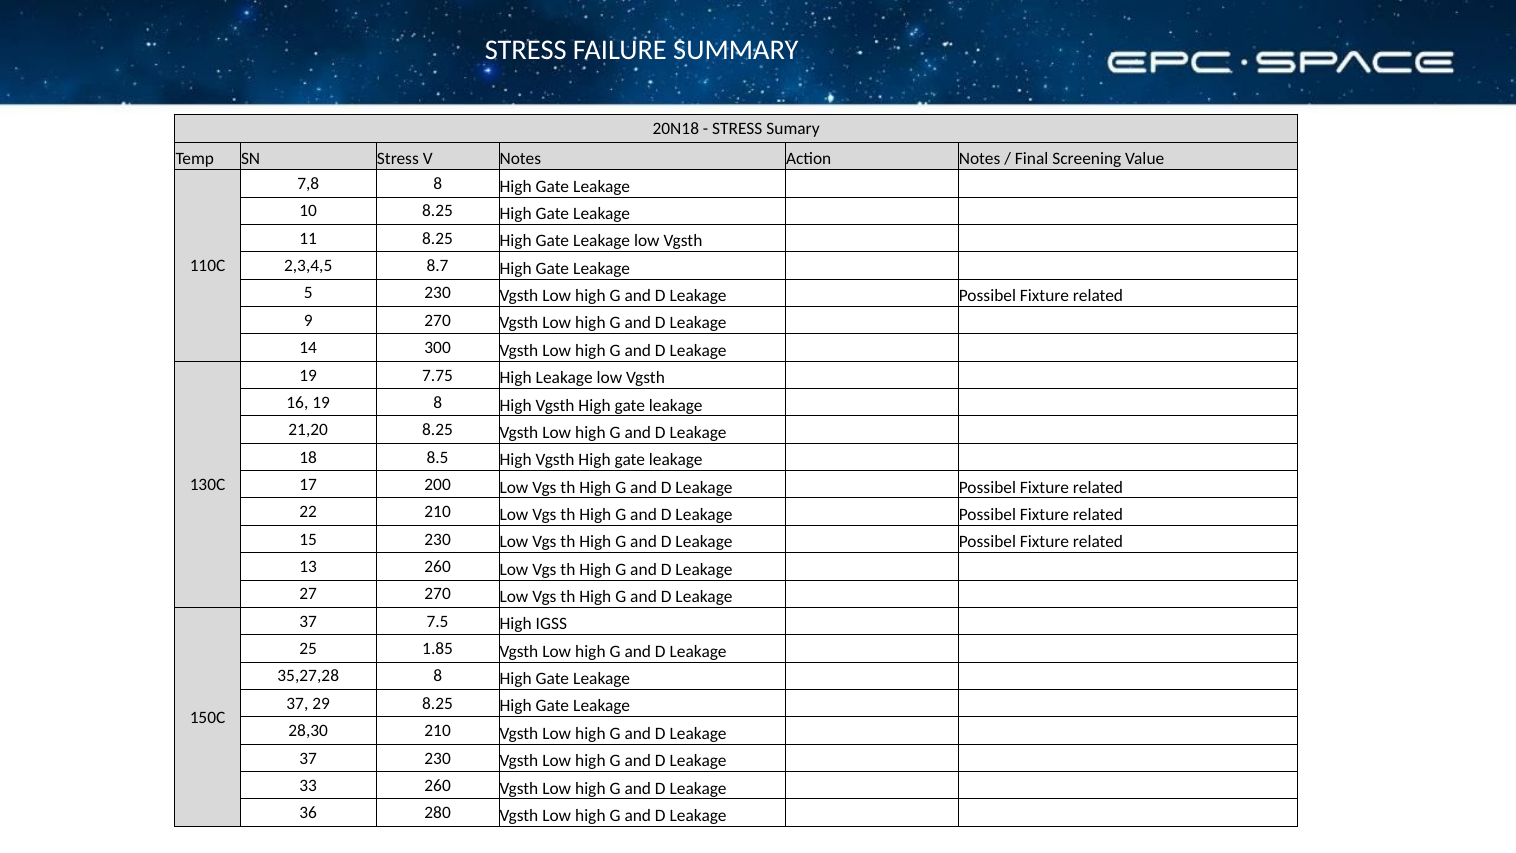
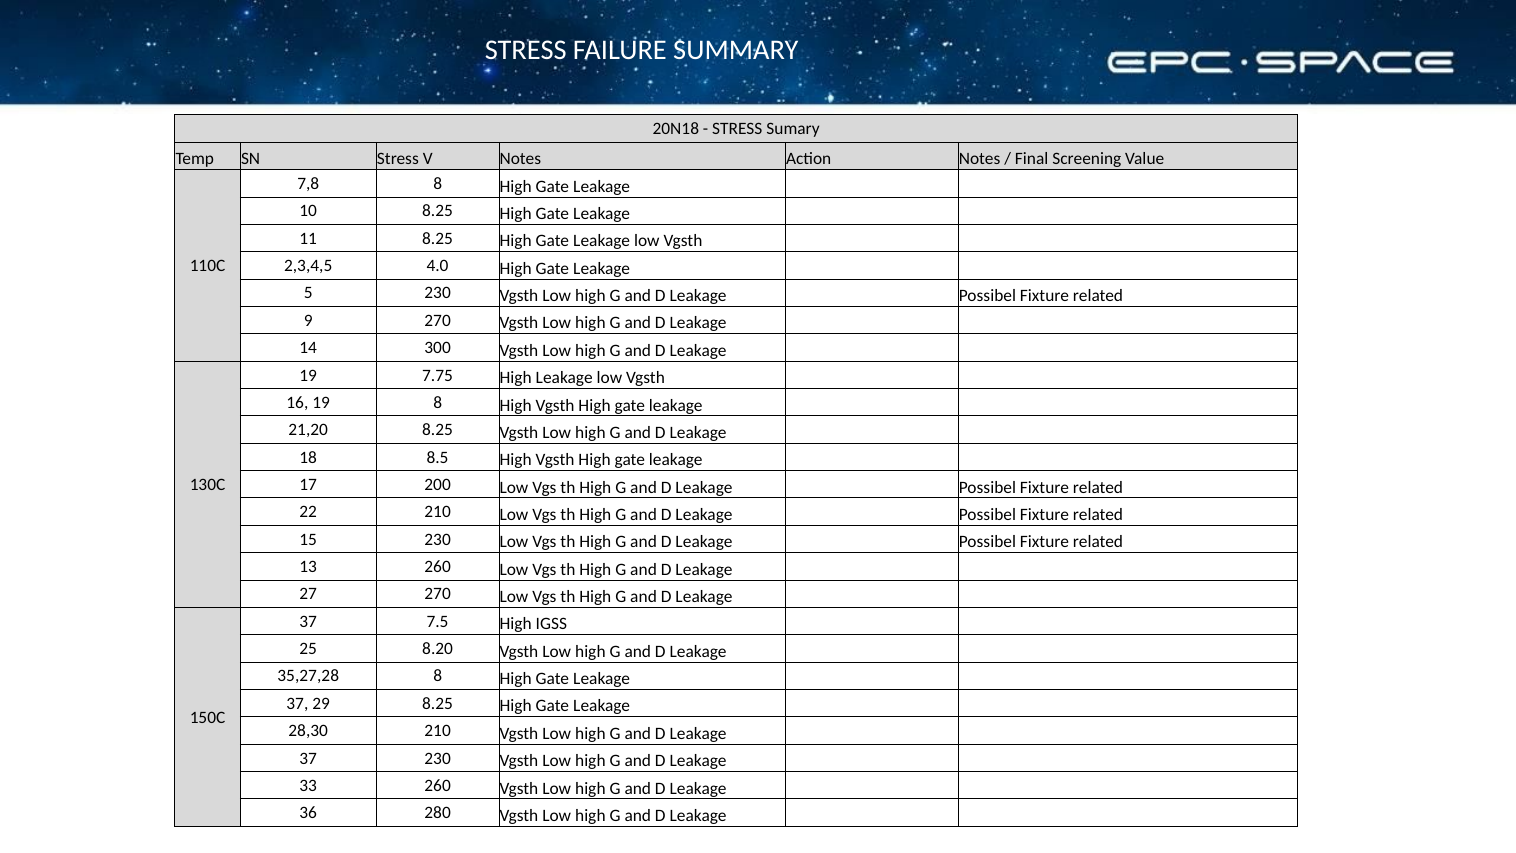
8.7: 8.7 -> 4.0 (438, 266)
1.85: 1.85 -> 8.20 (438, 649)
